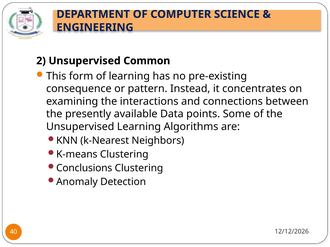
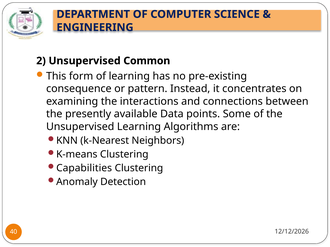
Conclusions: Conclusions -> Capabilities (84, 168)
